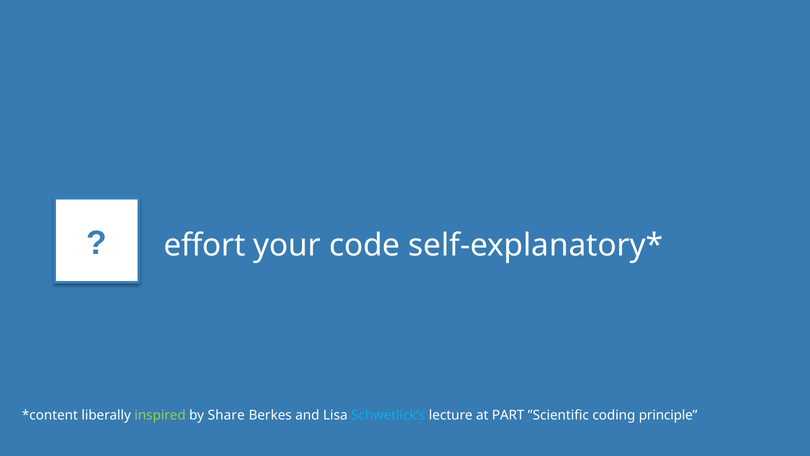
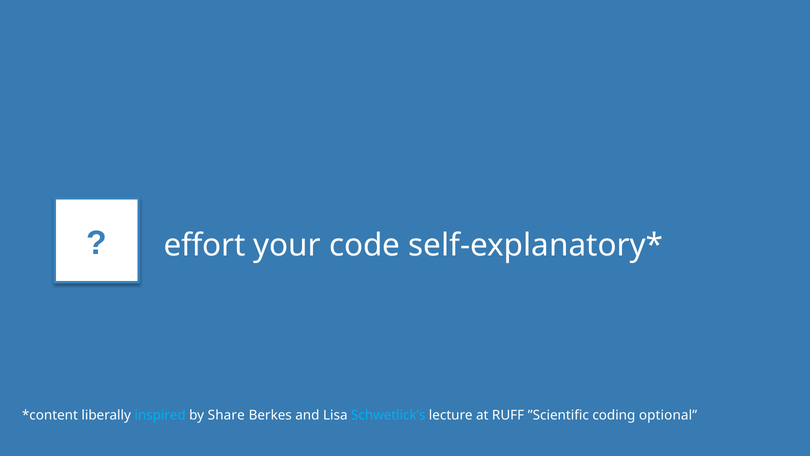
inspired colour: light green -> light blue (160, 415)
PART: PART -> RUFF (508, 415)
principle: principle -> optional (668, 415)
